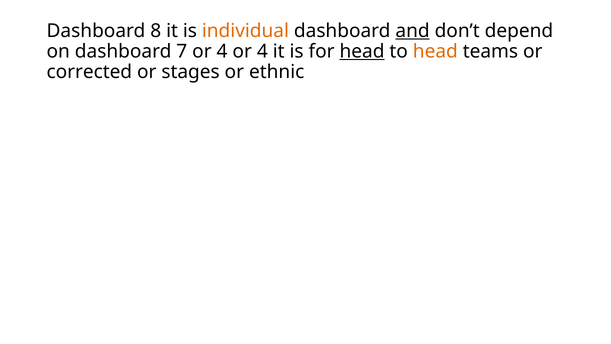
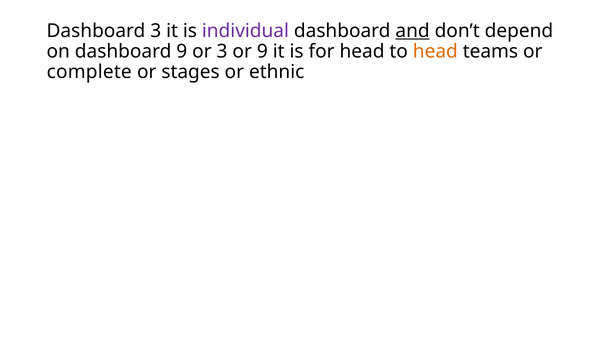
Dashboard 8: 8 -> 3 (156, 31)
individual colour: orange -> purple (245, 31)
dashboard 7: 7 -> 9 (182, 51)
4: 4 -> 3 (222, 51)
4: 4 -> 9 (262, 51)
head underline: present -> none (362, 51)
corrected: corrected -> complete (89, 72)
